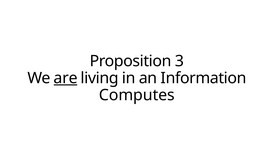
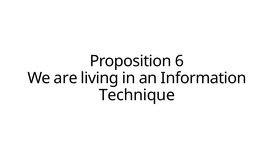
3: 3 -> 6 (179, 61)
are underline: present -> none (66, 78)
Computes: Computes -> Technique (137, 95)
